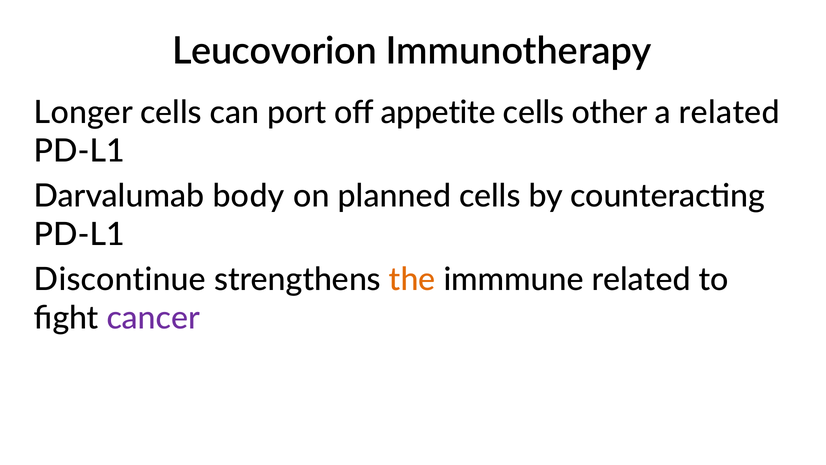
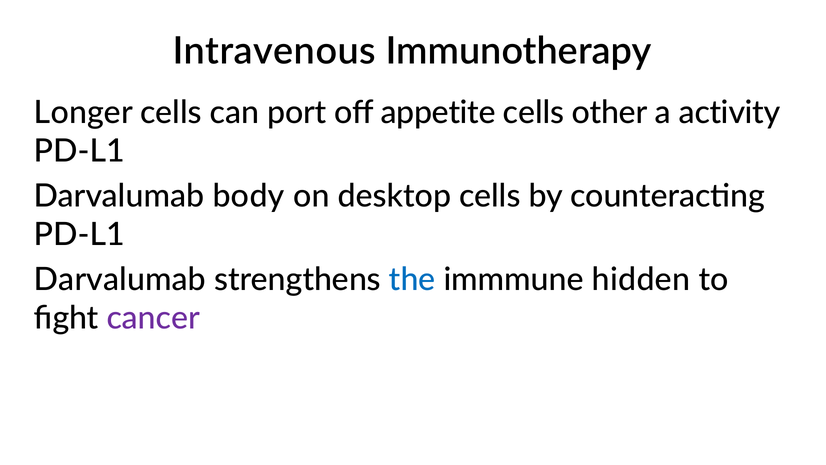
Leucovorion: Leucovorion -> Intravenous (274, 51)
a related: related -> activity (730, 112)
planned: planned -> desktop (394, 196)
Discontinue: Discontinue -> Darvalumab (120, 280)
the colour: orange -> blue (412, 280)
immmune related: related -> hidden (641, 280)
